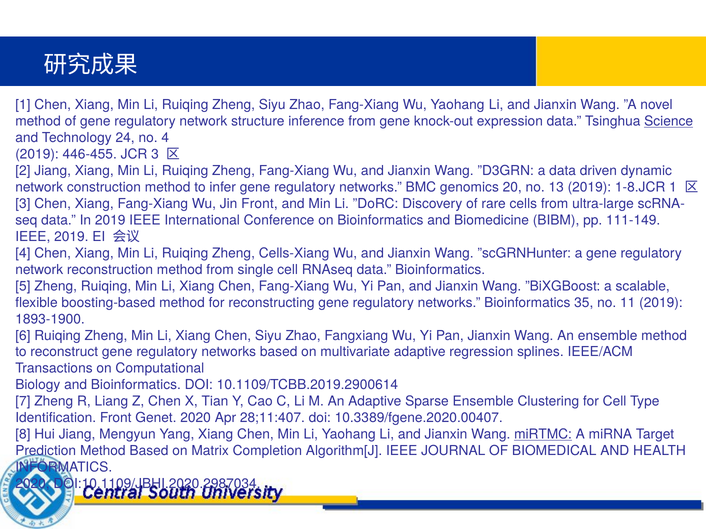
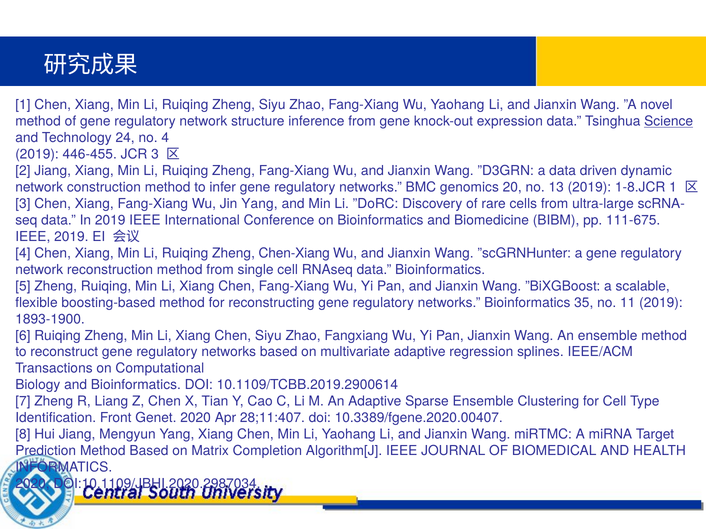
Jin Front: Front -> Yang (259, 204)
111-149: 111-149 -> 111-675 (633, 220)
Cells-Xiang: Cells-Xiang -> Chen-Xiang (294, 253)
miRTMC underline: present -> none (543, 435)
